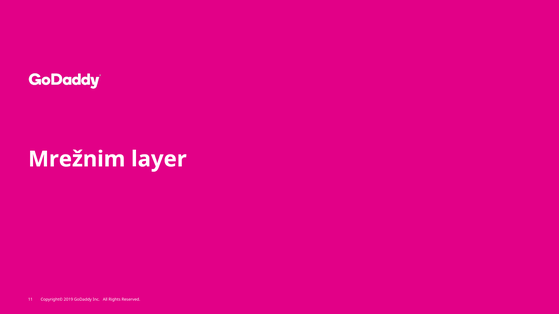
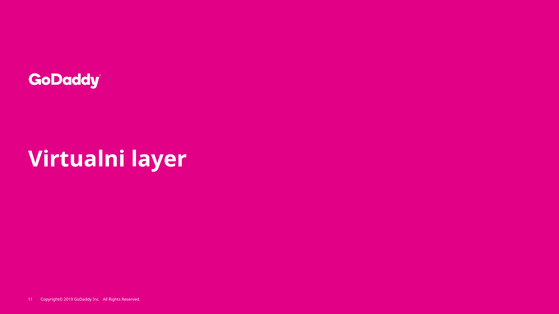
Mrežnim: Mrežnim -> Virtualni (77, 159)
